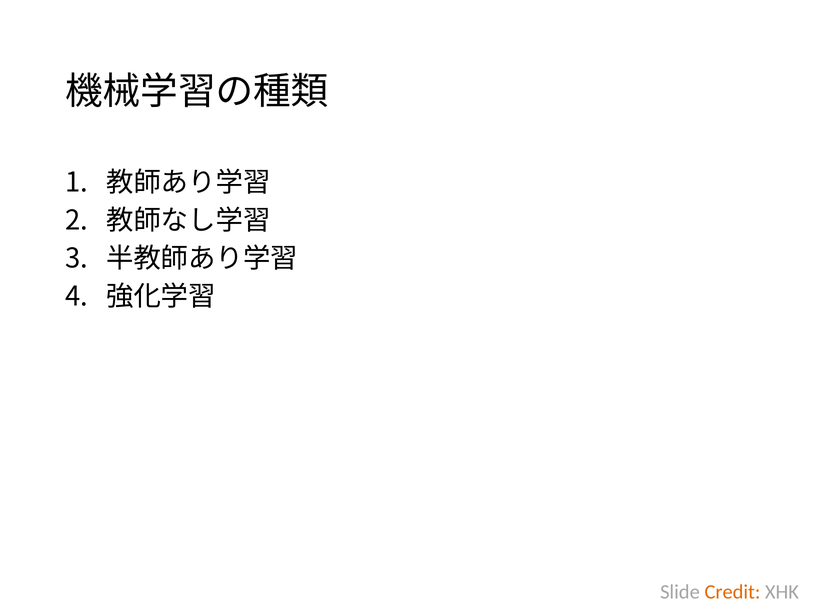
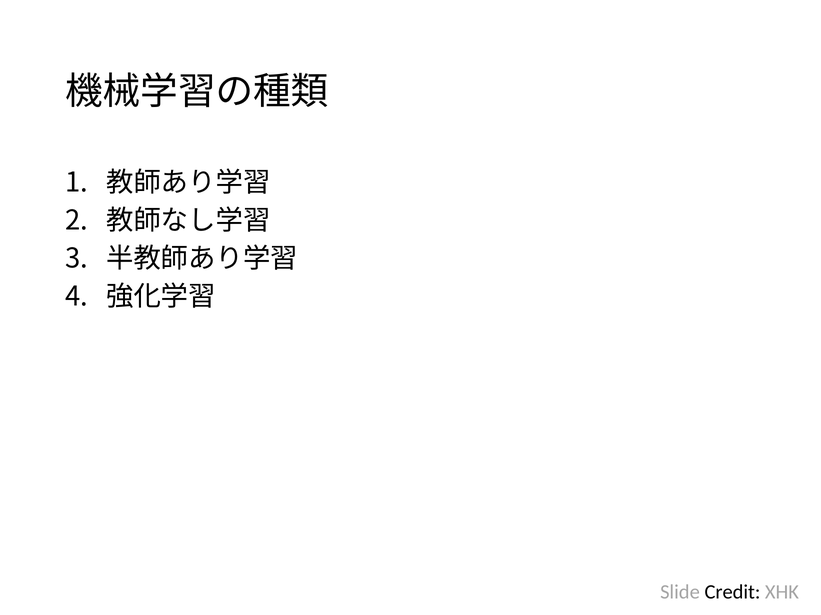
Credit colour: orange -> black (732, 593)
